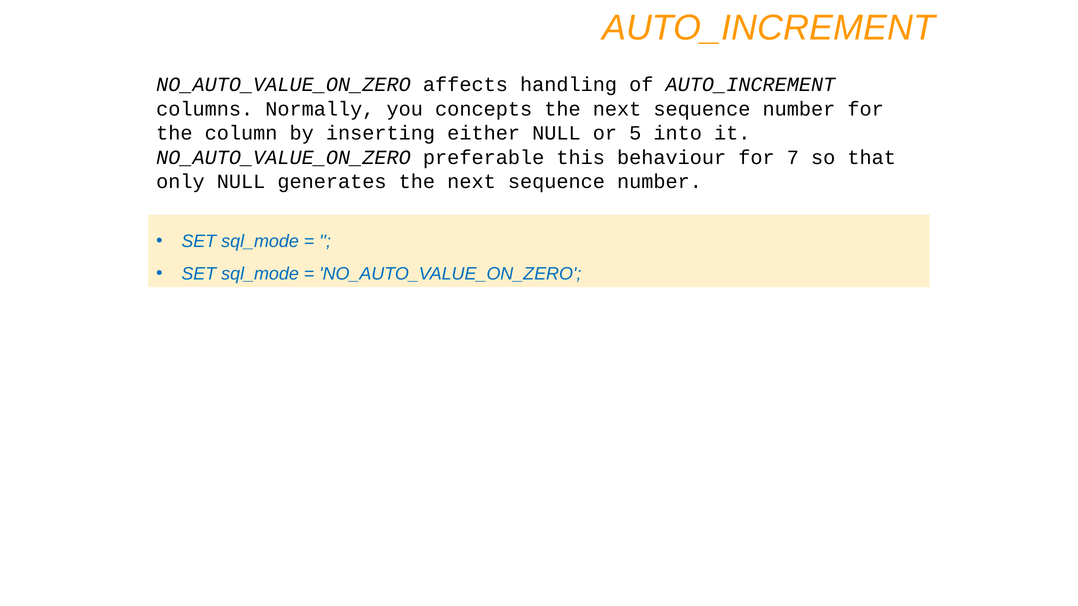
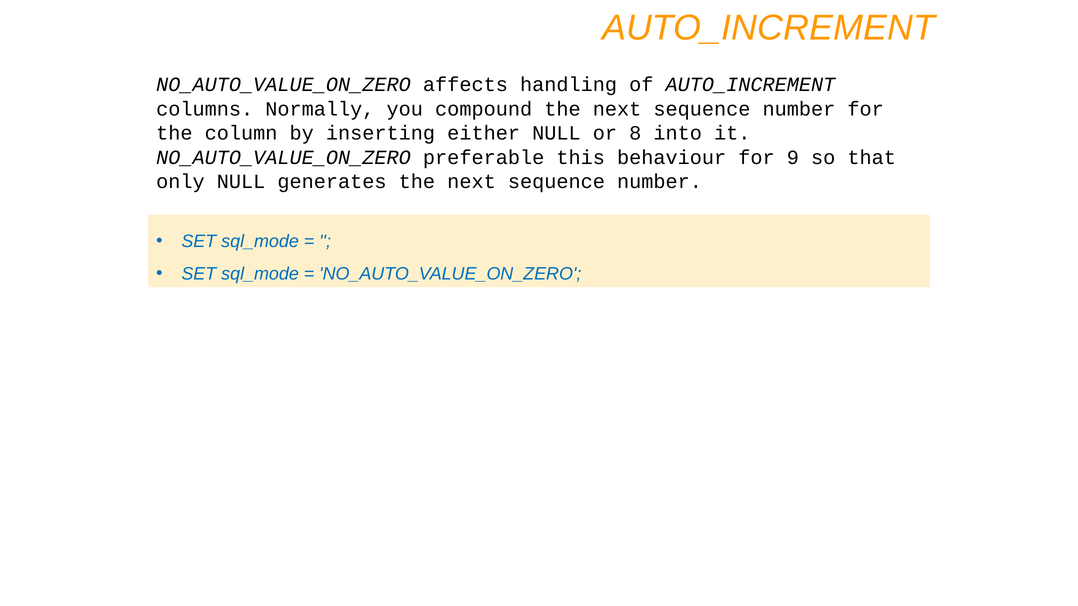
concepts: concepts -> compound (484, 109)
5: 5 -> 8 (635, 133)
7: 7 -> 9 (793, 158)
